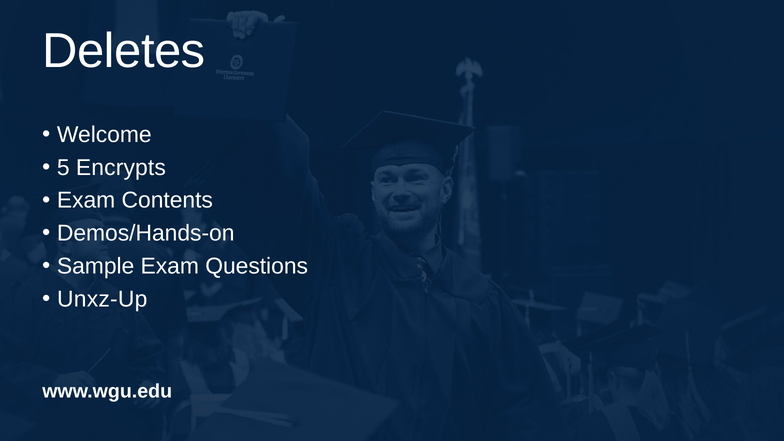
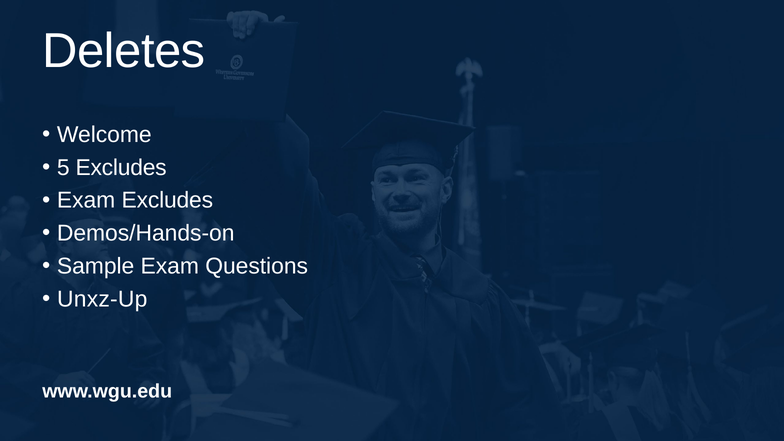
5 Encrypts: Encrypts -> Excludes (121, 168)
Exam Contents: Contents -> Excludes (167, 200)
